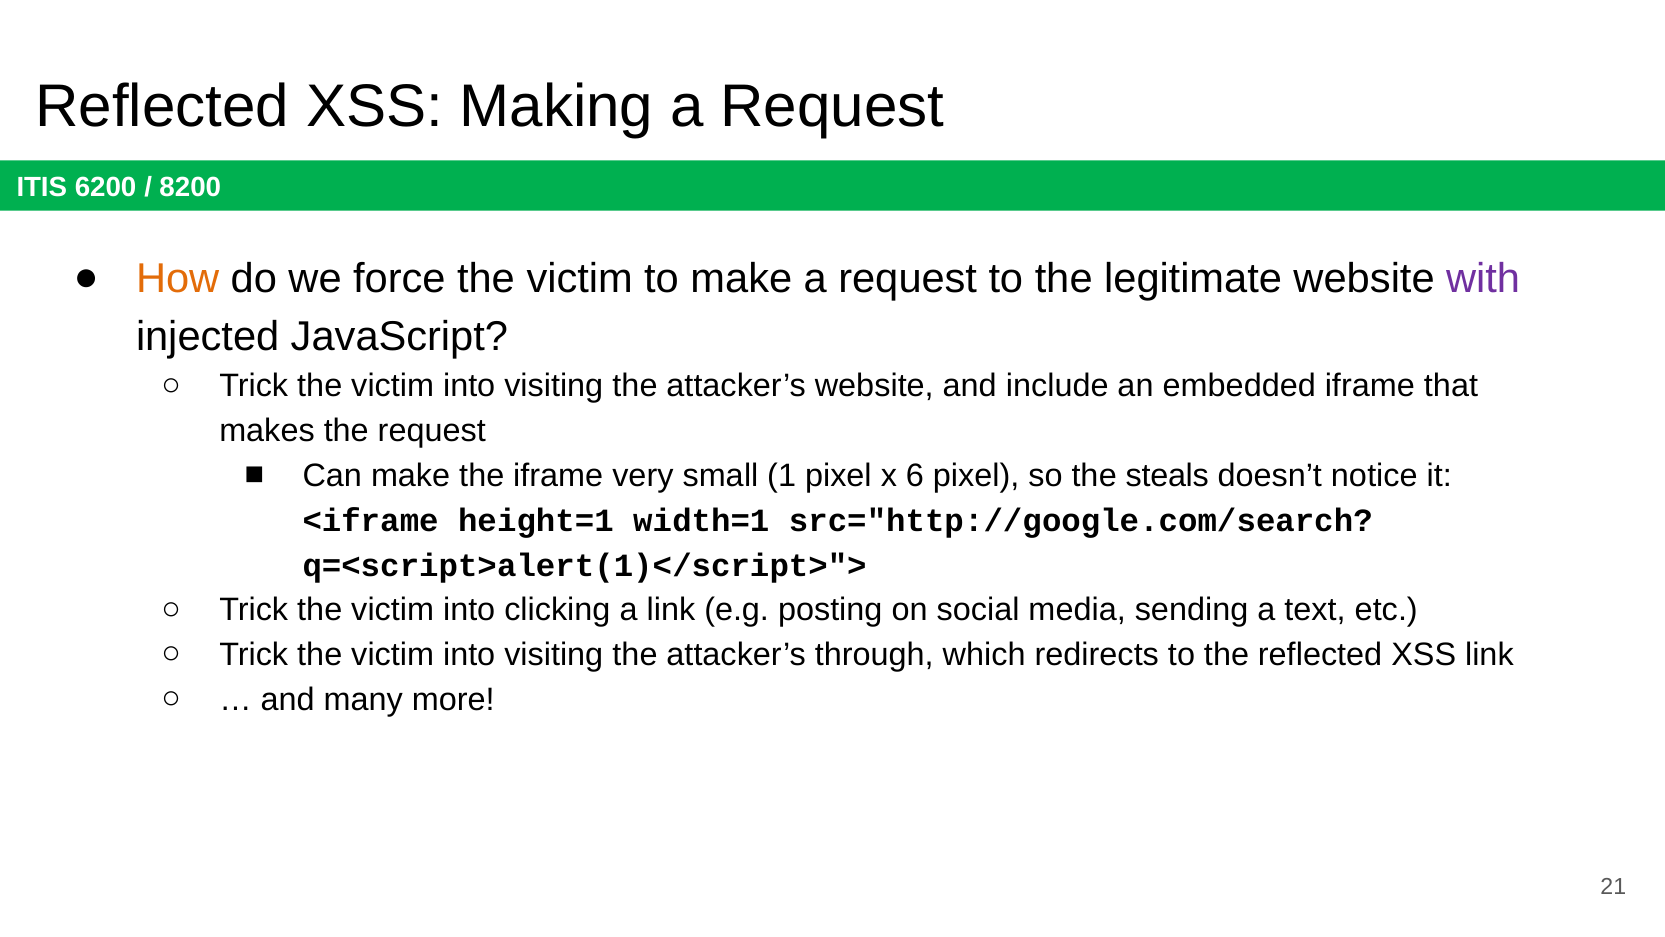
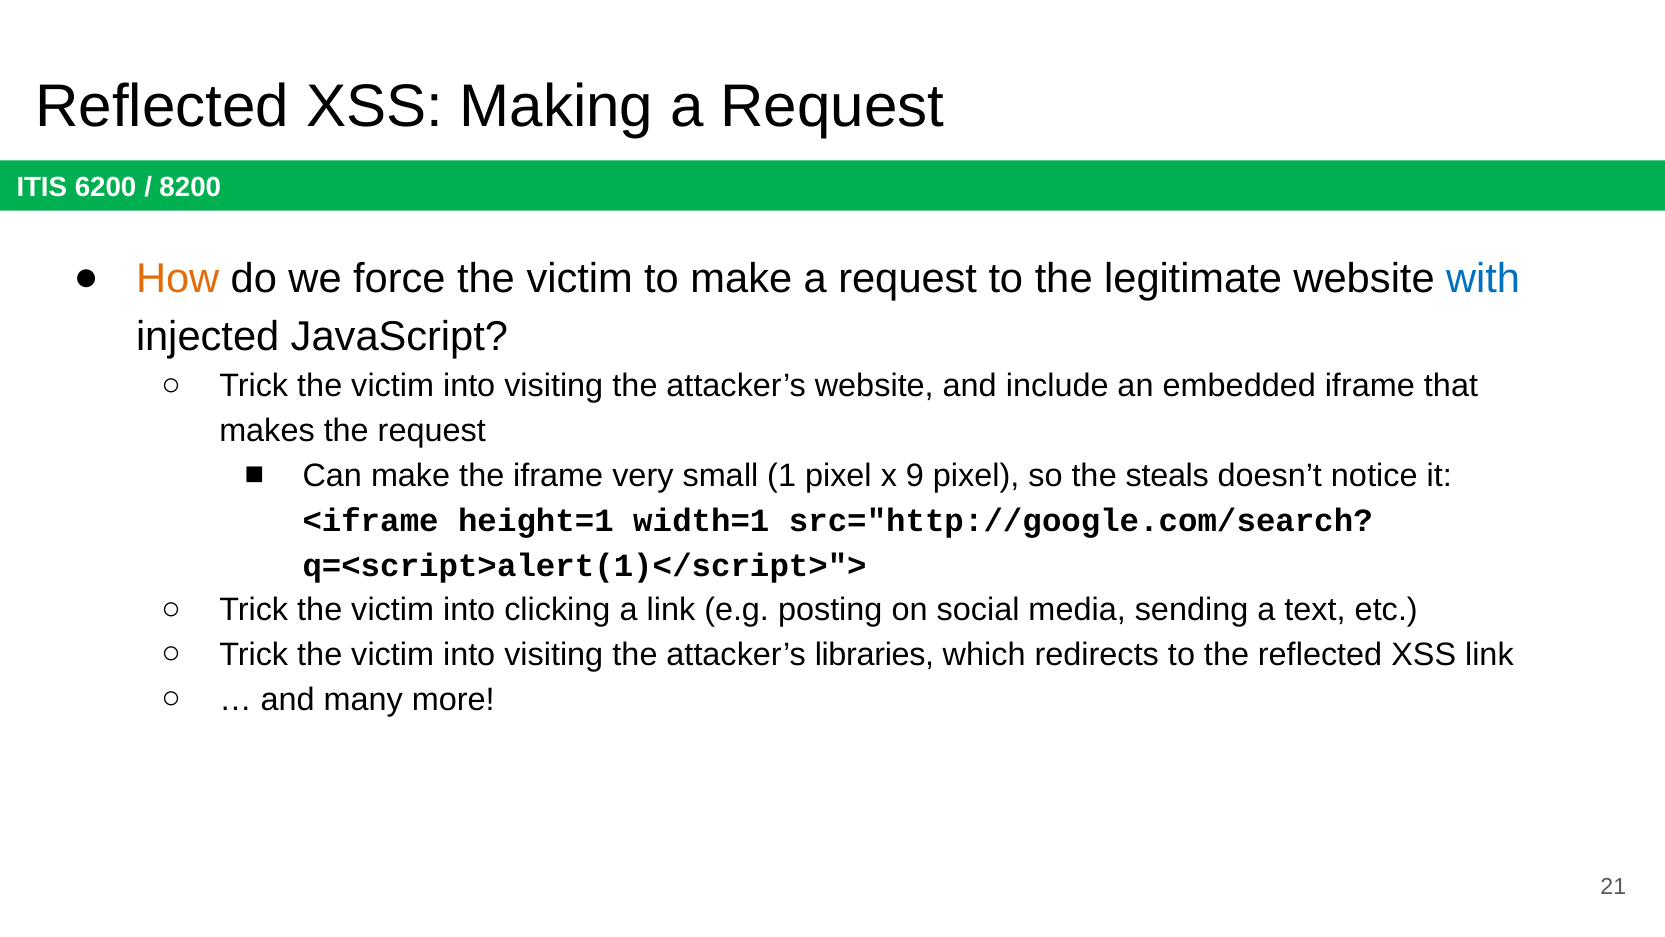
with colour: purple -> blue (1483, 279)
6: 6 -> 9 (915, 476)
through: through -> libraries (874, 655)
